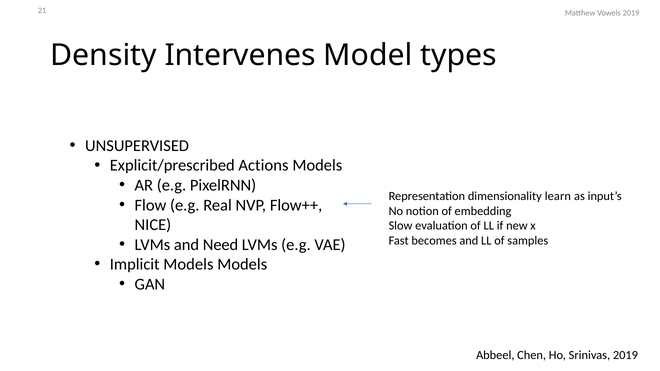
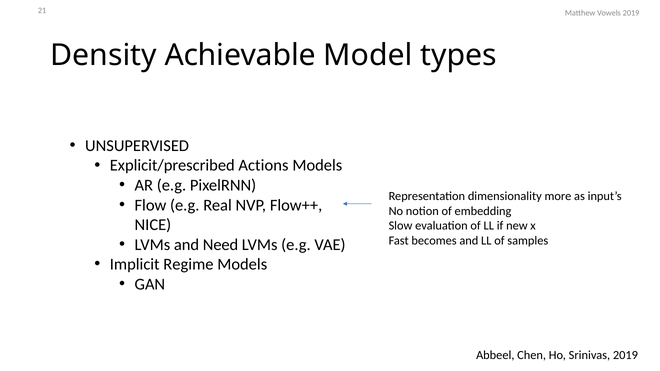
Intervenes: Intervenes -> Achievable (240, 55)
learn: learn -> more (558, 196)
Implicit Models: Models -> Regime (188, 265)
